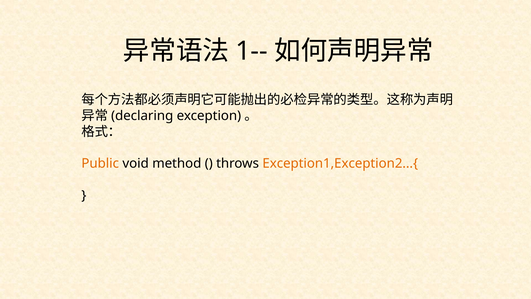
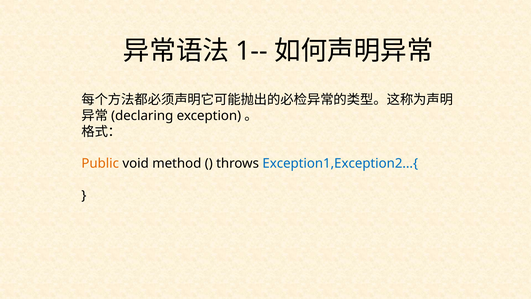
Exception1,Exception2...{ colour: orange -> blue (340, 163)
